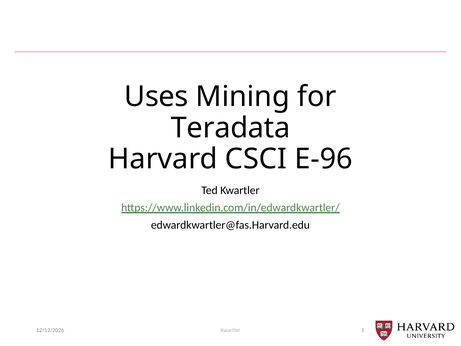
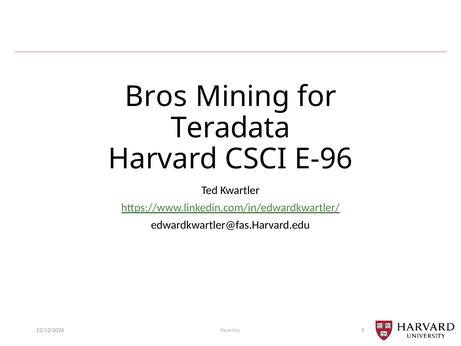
Uses: Uses -> Bros (156, 97)
